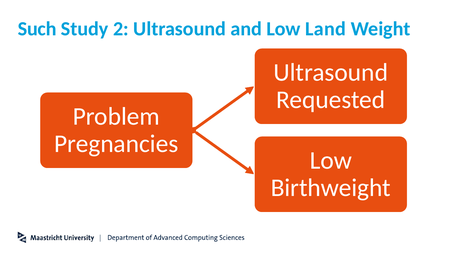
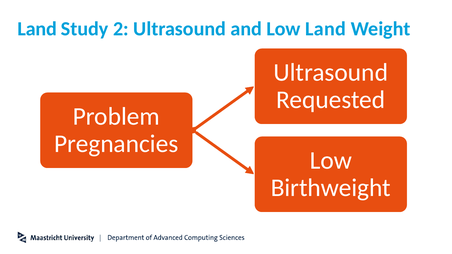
Such: Such -> Land (37, 29)
